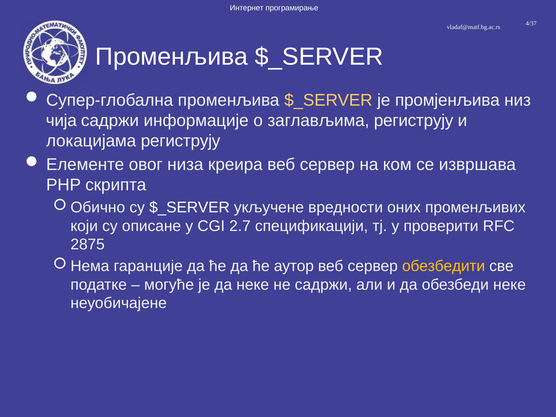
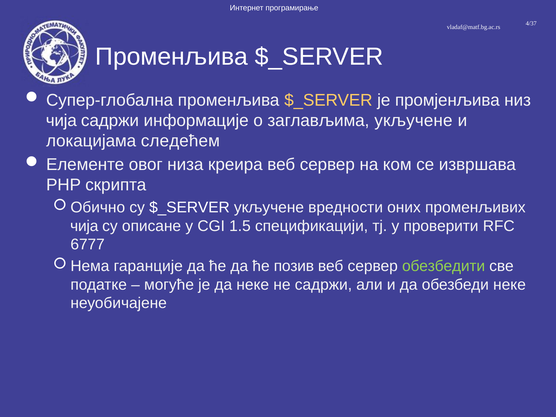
заглављима региструју: региструју -> укључене (413, 120)
локацијама региструју: региструју -> следећем (180, 141)
који: који -> чија (84, 226)
2.7: 2.7 -> 1.5 (240, 226)
2875: 2875 -> 6777 (88, 245)
аутор: аутор -> позив (294, 266)
обезбедити colour: yellow -> light green (444, 266)
